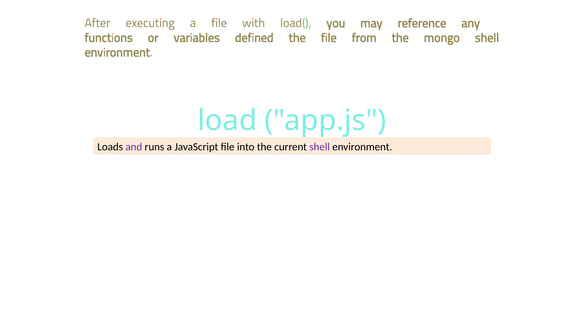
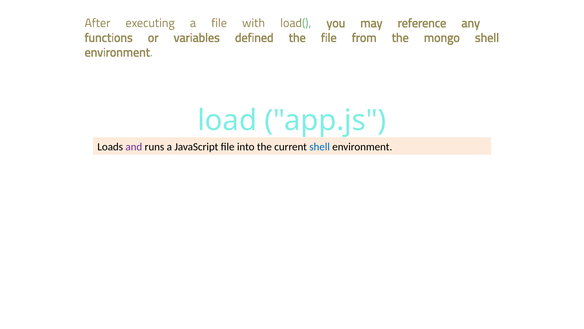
shell colour: purple -> blue (320, 147)
